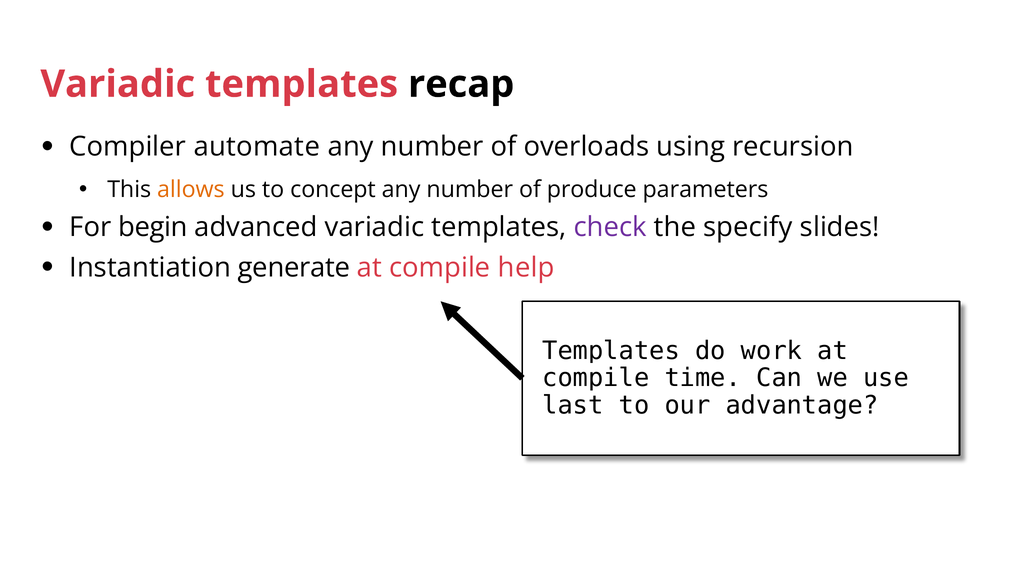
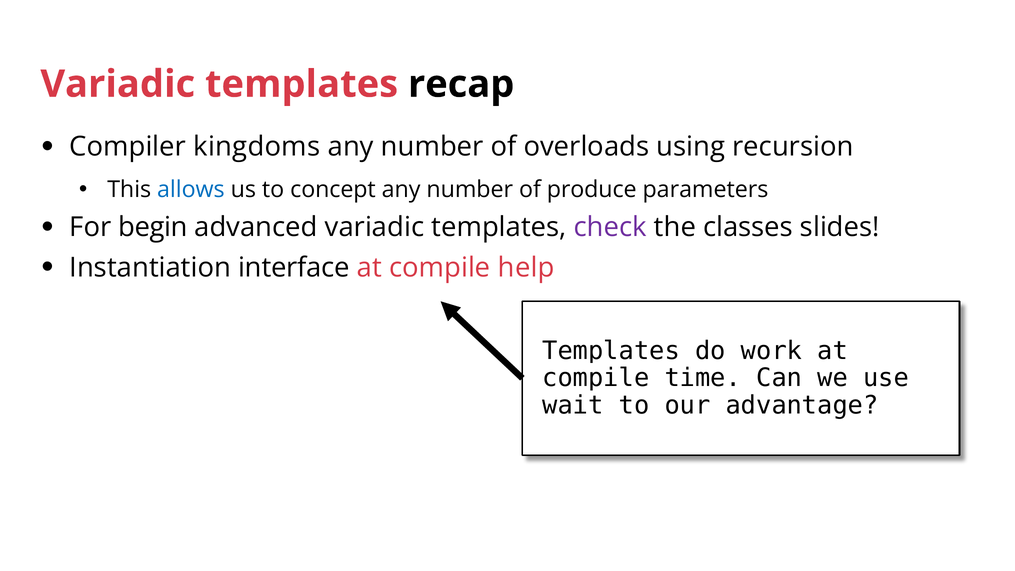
automate: automate -> kingdoms (257, 147)
allows colour: orange -> blue (191, 190)
specify: specify -> classes (748, 227)
generate: generate -> interface (294, 267)
last: last -> wait (573, 405)
